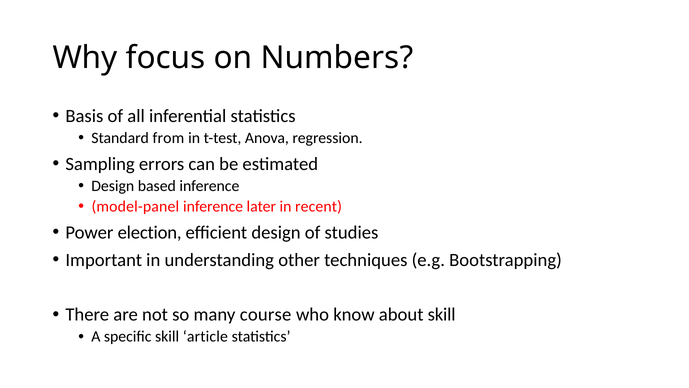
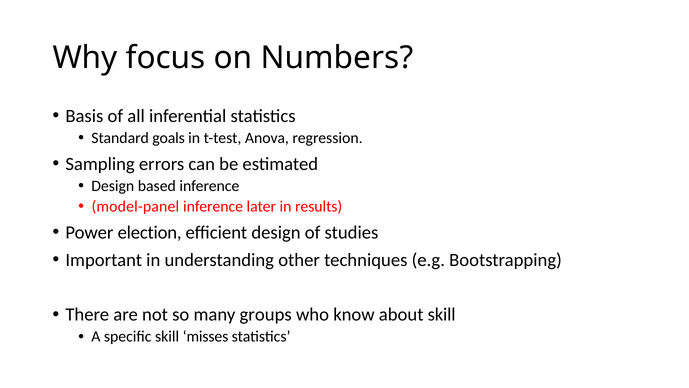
from: from -> goals (169, 138)
recent: recent -> results (319, 206)
course: course -> groups (266, 314)
article: article -> misses (206, 336)
